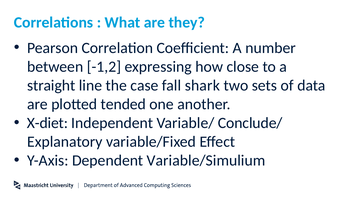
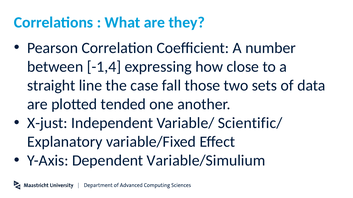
-1,2: -1,2 -> -1,4 (104, 67)
shark: shark -> those (202, 86)
X-diet: X-diet -> X-just (47, 123)
Conclude/: Conclude/ -> Scientific/ (250, 123)
